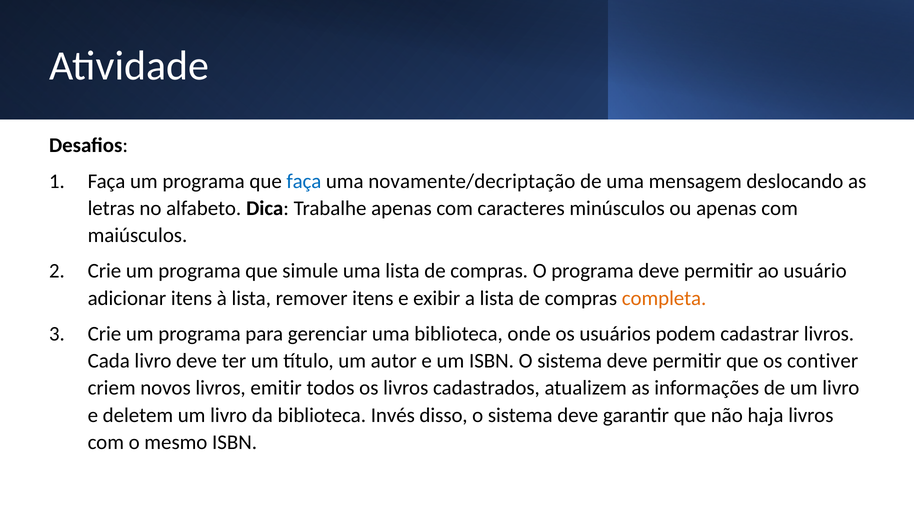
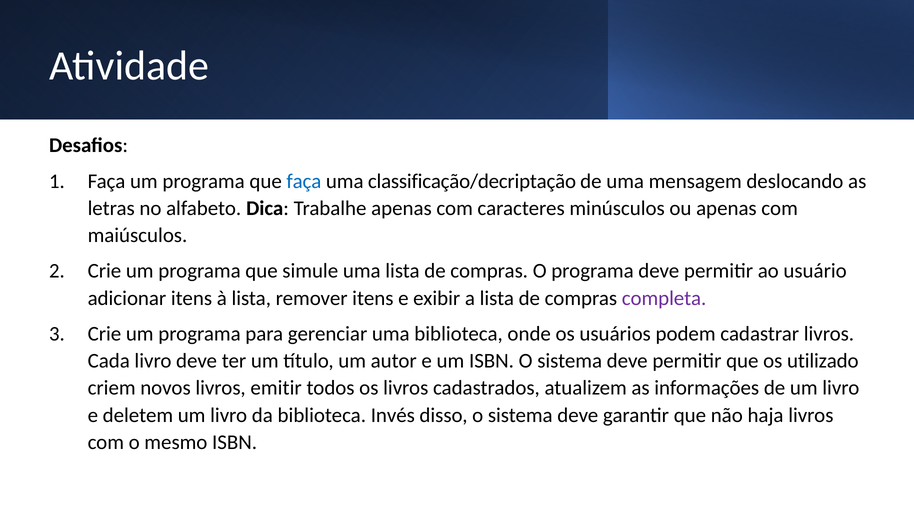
novamente/decriptação: novamente/decriptação -> classificação/decriptação (472, 181)
completa colour: orange -> purple (664, 298)
contiver: contiver -> utilizado (823, 361)
